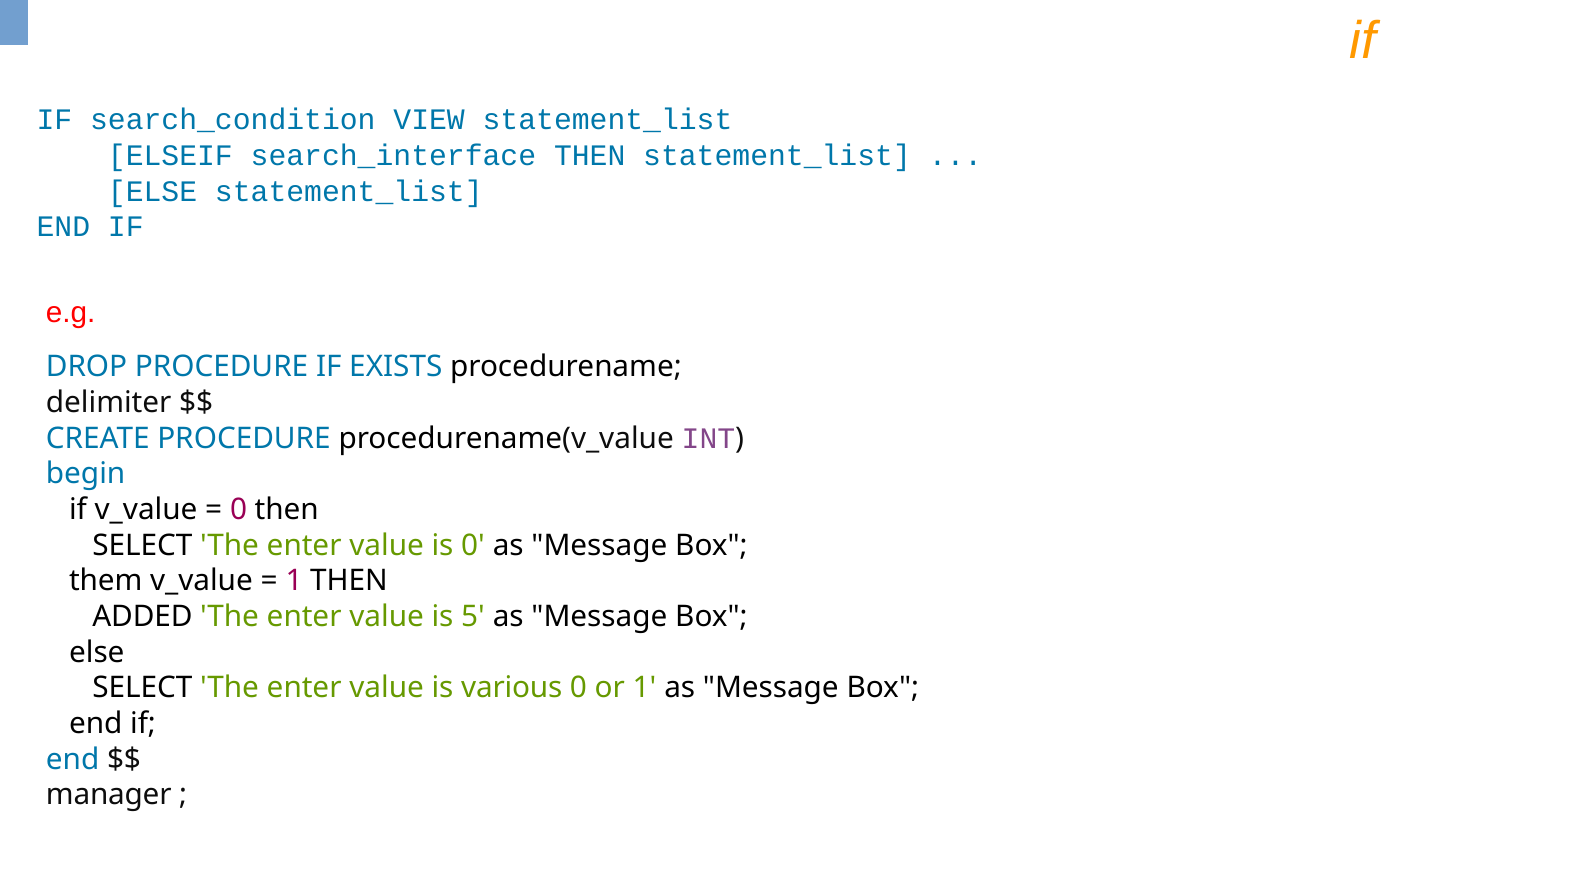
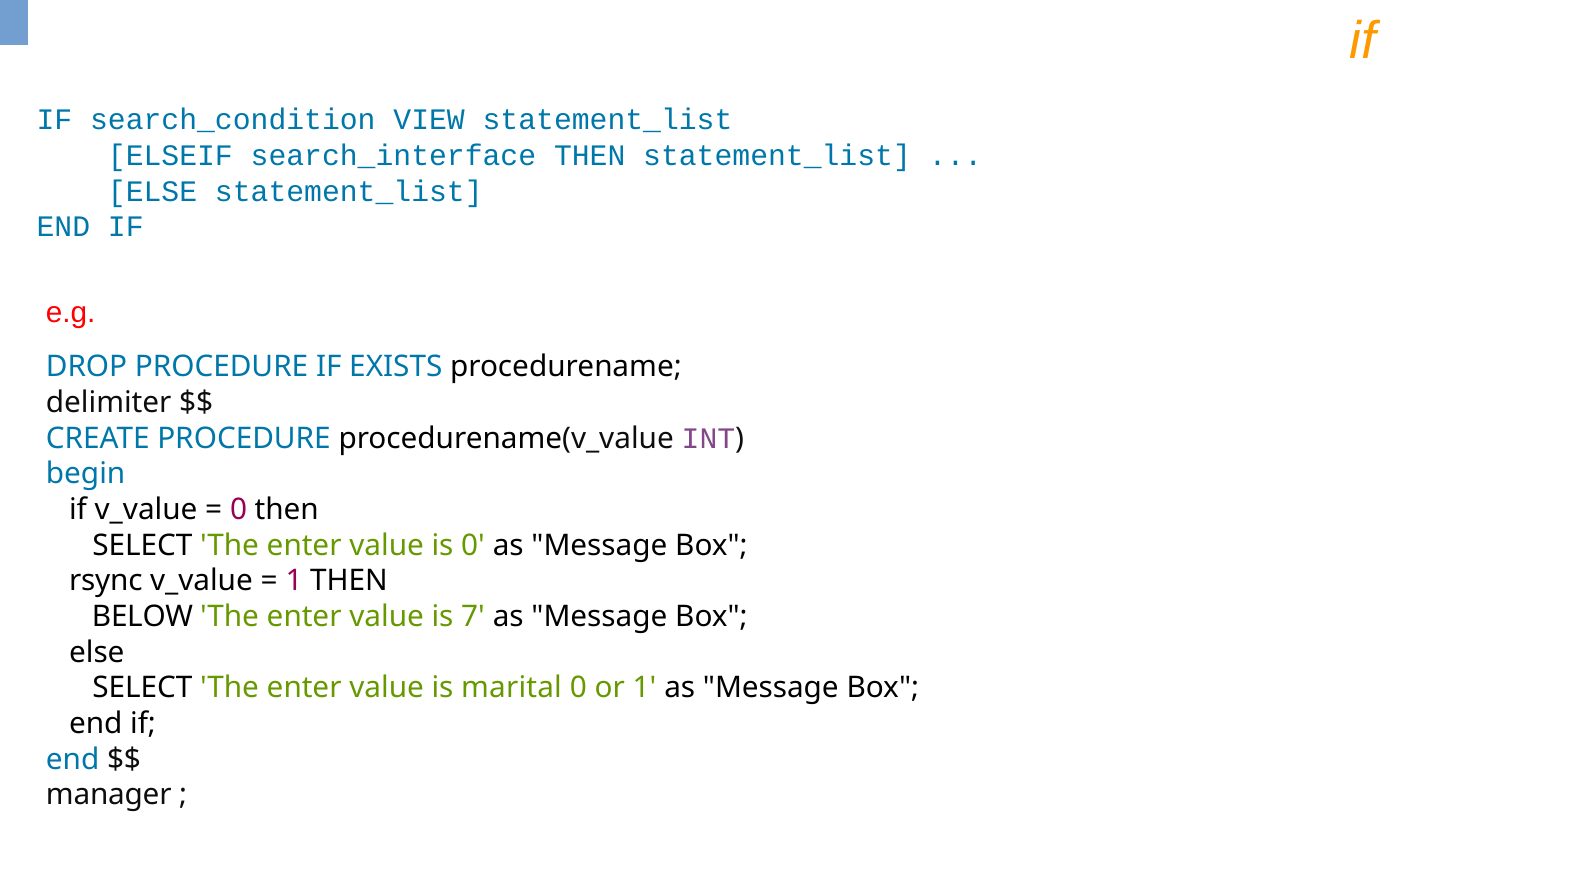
them: them -> rsync (106, 581)
ADDED: ADDED -> BELOW (143, 617)
5: 5 -> 7 (473, 617)
various: various -> marital (512, 688)
